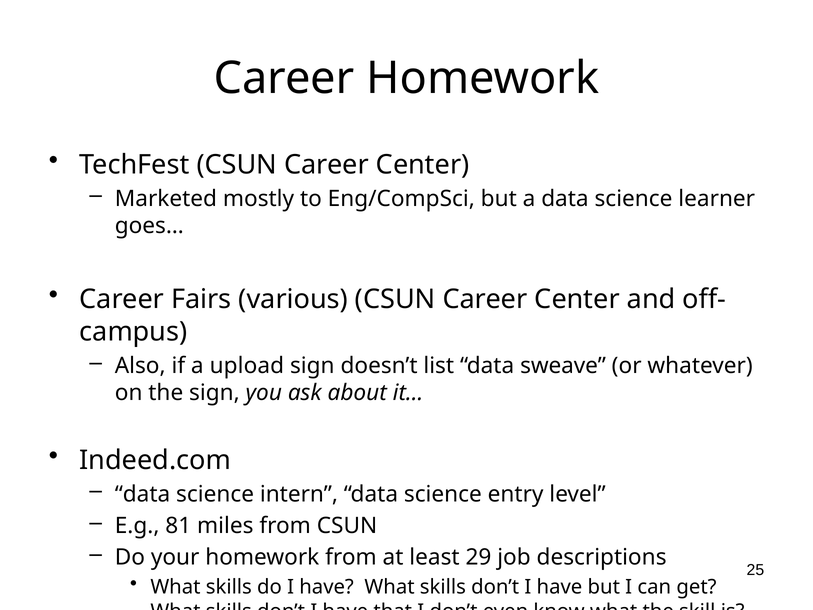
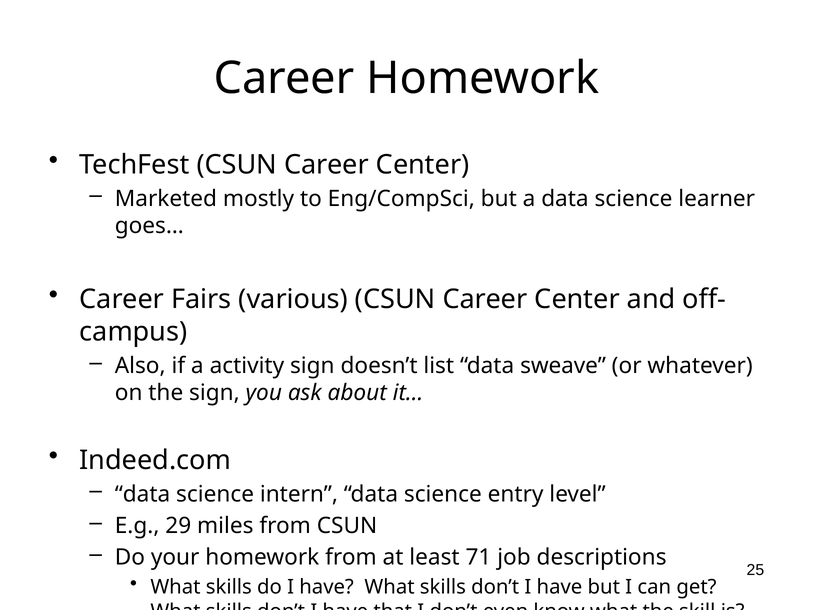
upload: upload -> activity (247, 366)
81: 81 -> 29 (178, 526)
29: 29 -> 71 (478, 557)
